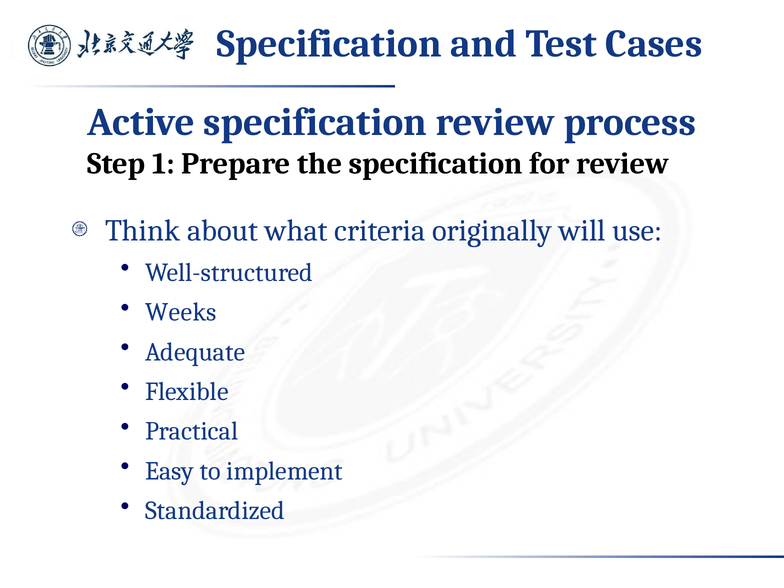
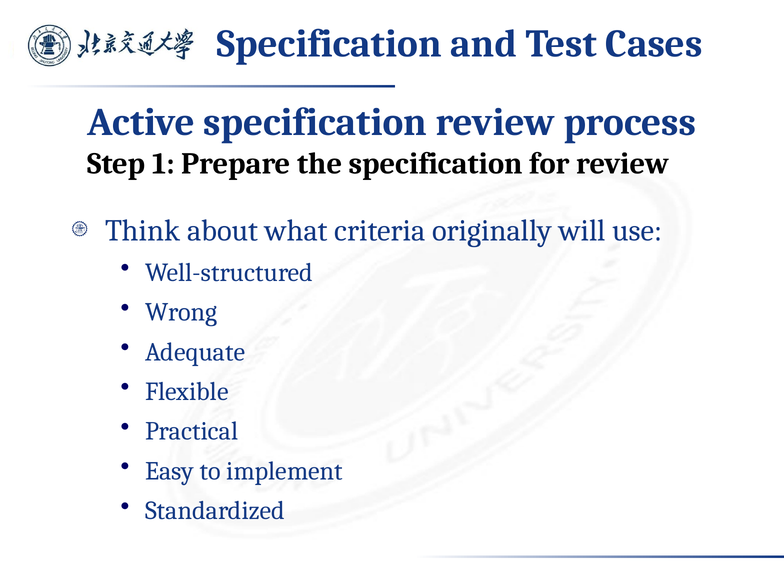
Weeks: Weeks -> Wrong (181, 312)
